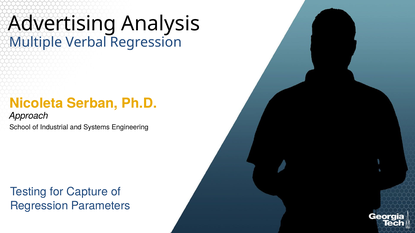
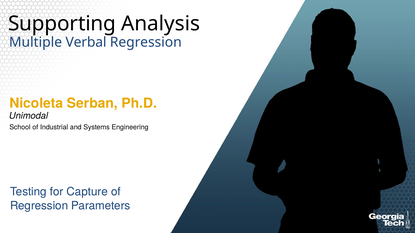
Advertising: Advertising -> Supporting (62, 24)
Approach: Approach -> Unimodal (29, 116)
